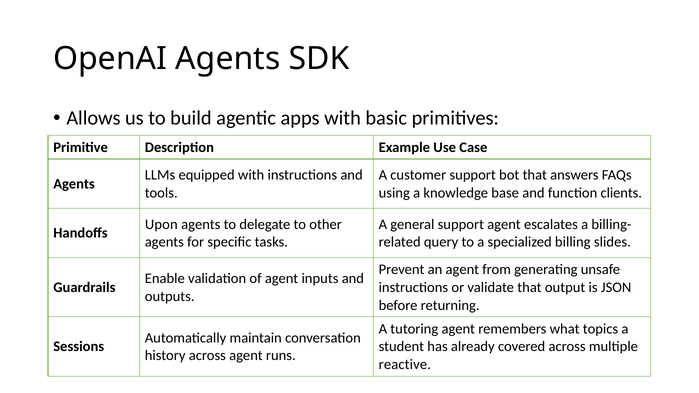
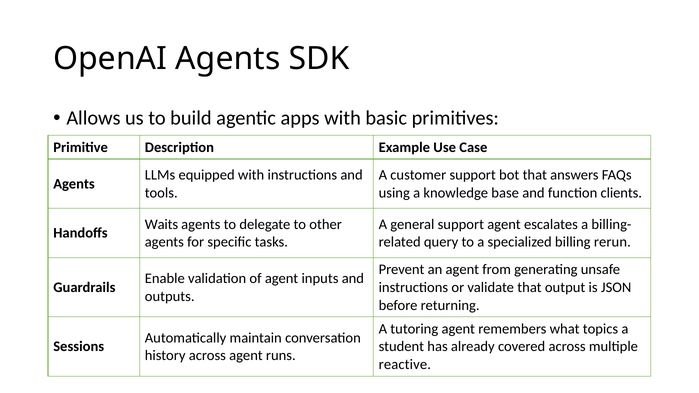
Upon: Upon -> Waits (161, 224)
slides: slides -> rerun (612, 242)
